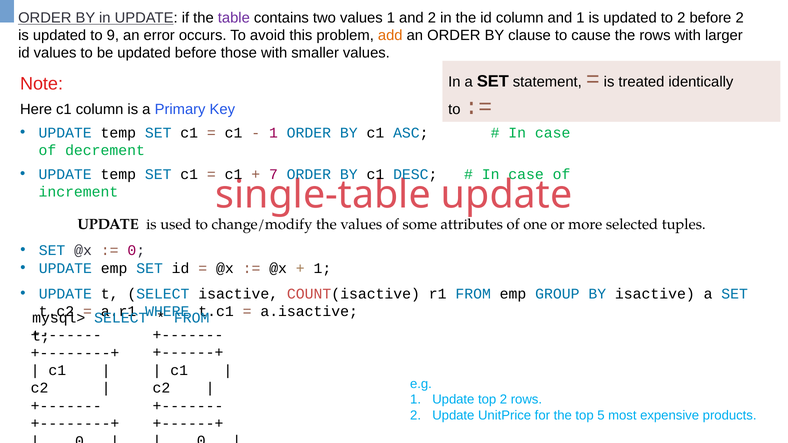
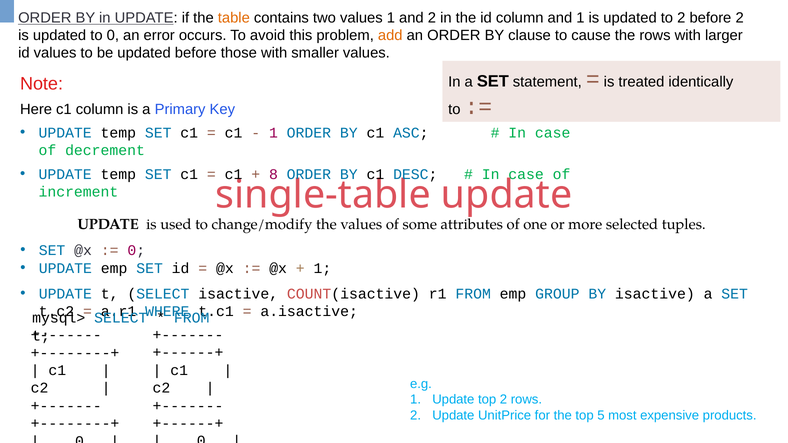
table colour: purple -> orange (234, 18)
to 9: 9 -> 0 (113, 35)
7: 7 -> 8 (273, 174)
